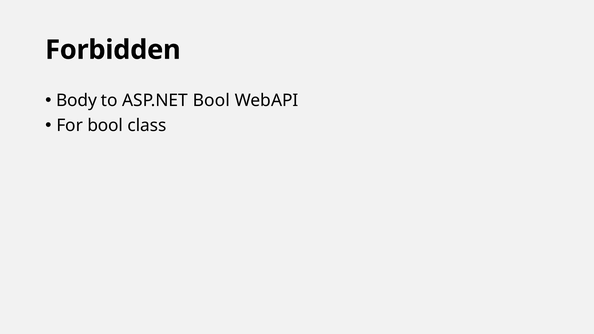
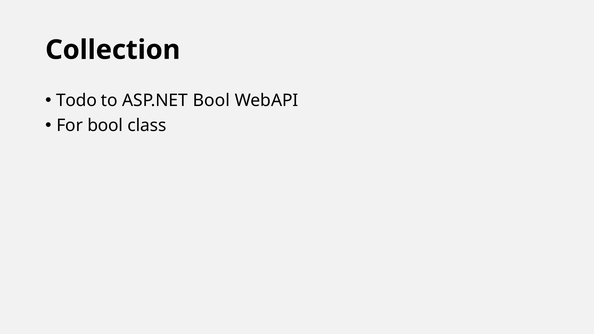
Forbidden: Forbidden -> Collection (113, 50)
Body: Body -> Todo (77, 101)
